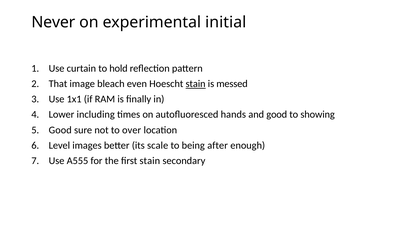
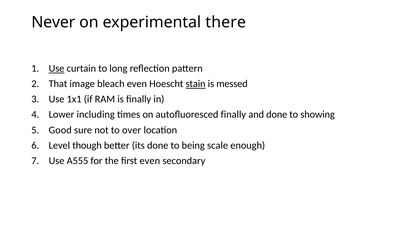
initial: initial -> there (226, 22)
Use underline: none -> present (57, 69)
hold: hold -> long (118, 69)
autofluoresced hands: hands -> finally (233, 115)
and good: good -> done (277, 115)
images: images -> though (87, 145)
its scale: scale -> done (158, 145)
after: after -> scale (218, 145)
first stain: stain -> even (150, 161)
